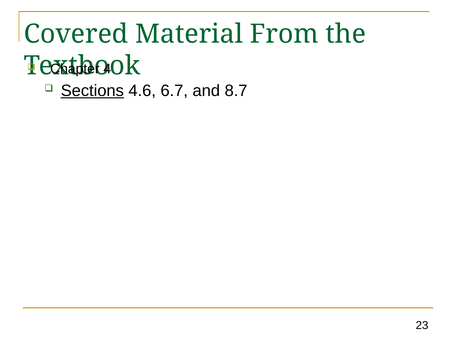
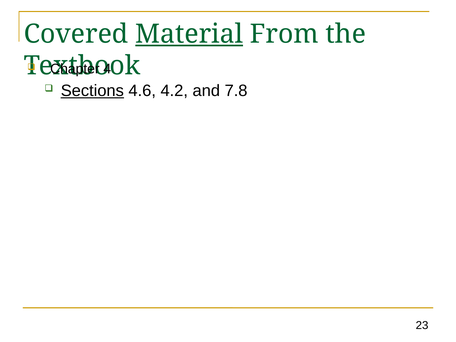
Material underline: none -> present (189, 34)
6.7: 6.7 -> 4.2 (174, 91)
8.7: 8.7 -> 7.8 (236, 91)
